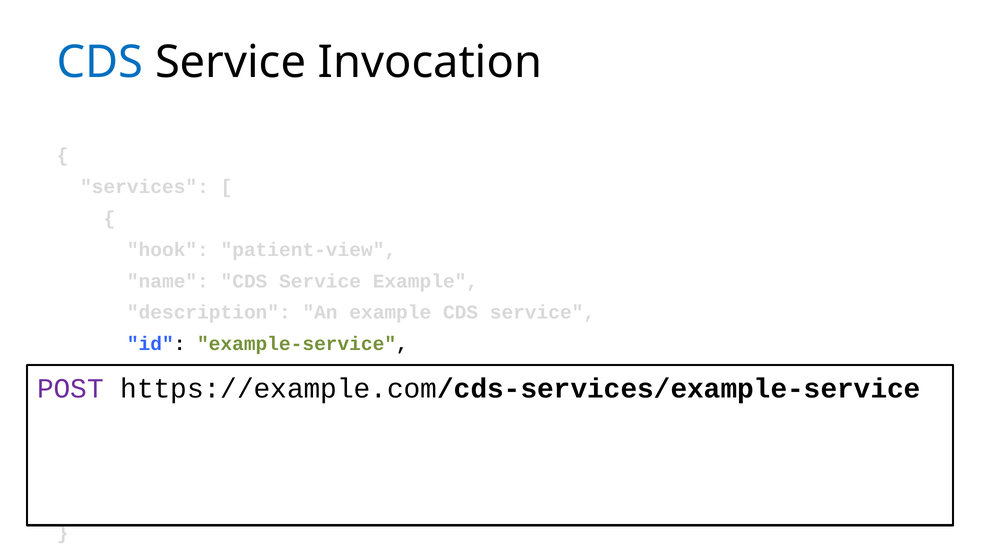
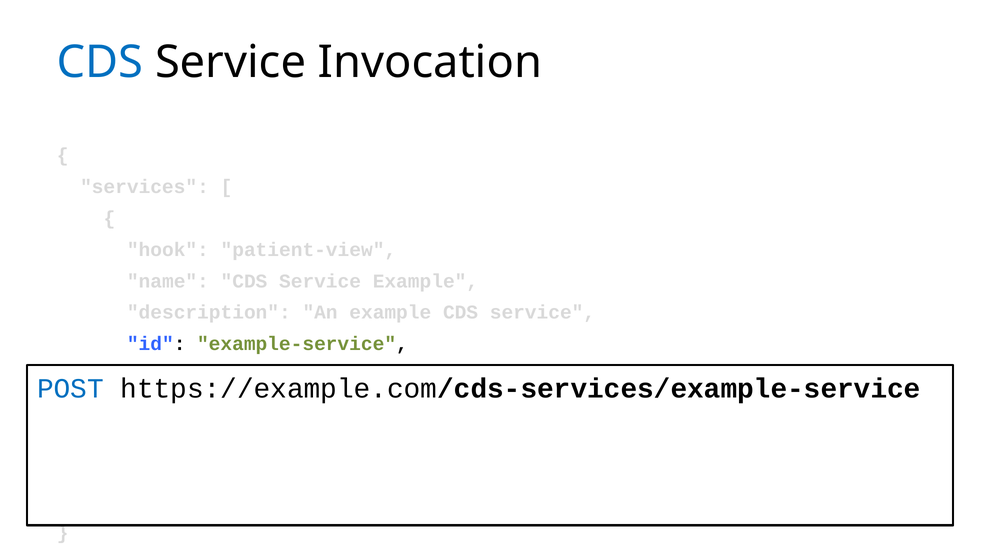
POST colour: purple -> blue (70, 389)
